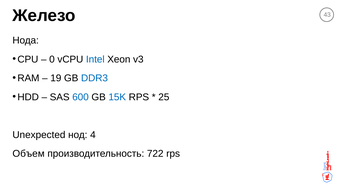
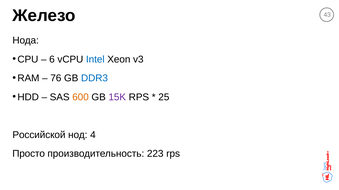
0: 0 -> 6 (52, 59)
19: 19 -> 76 (56, 78)
600 colour: blue -> orange (80, 97)
15K colour: blue -> purple (117, 97)
Unexpected: Unexpected -> Российской (39, 135)
Объем: Объем -> Просто (29, 154)
722: 722 -> 223 (155, 154)
